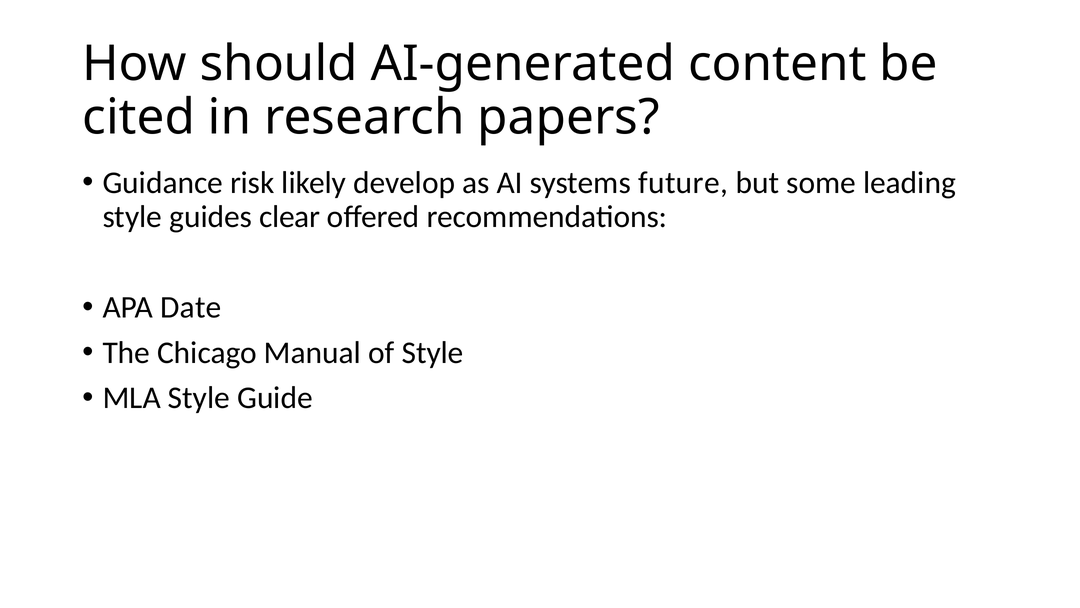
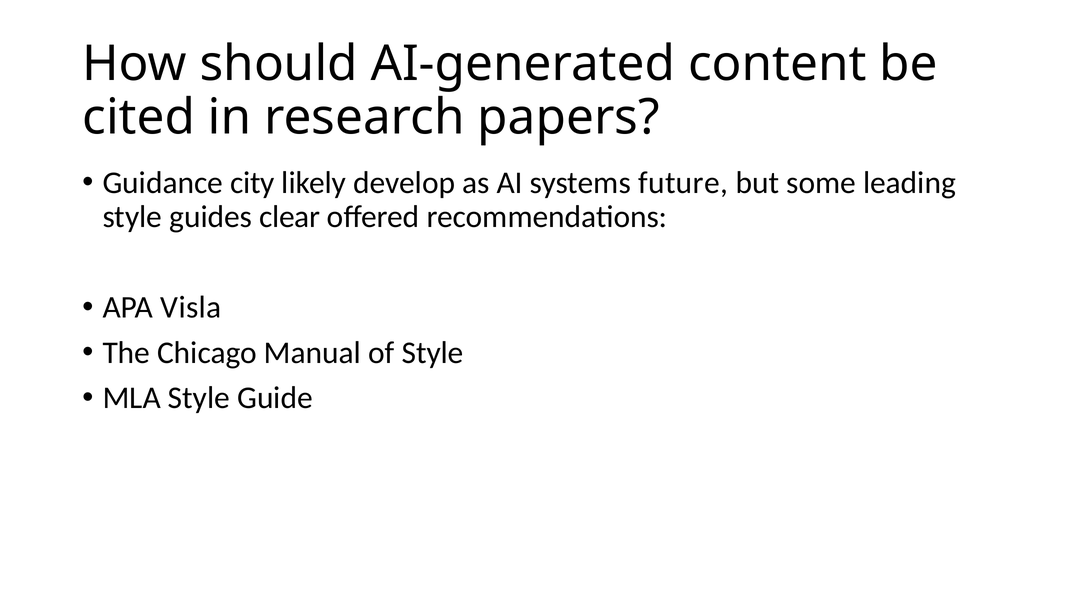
risk: risk -> city (252, 183)
Date: Date -> Visla (191, 307)
